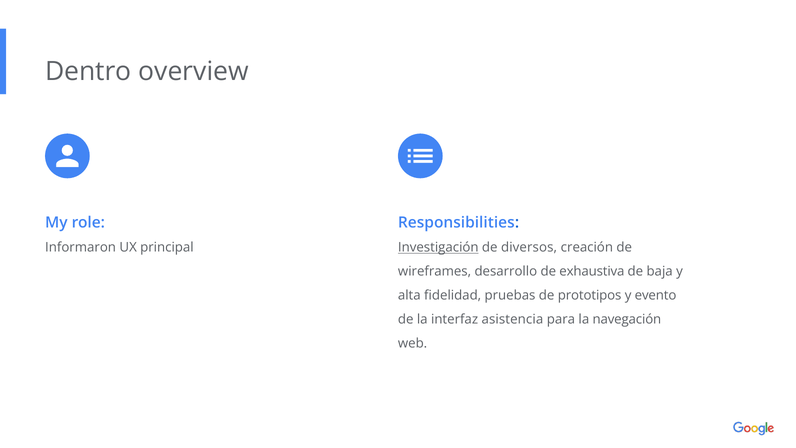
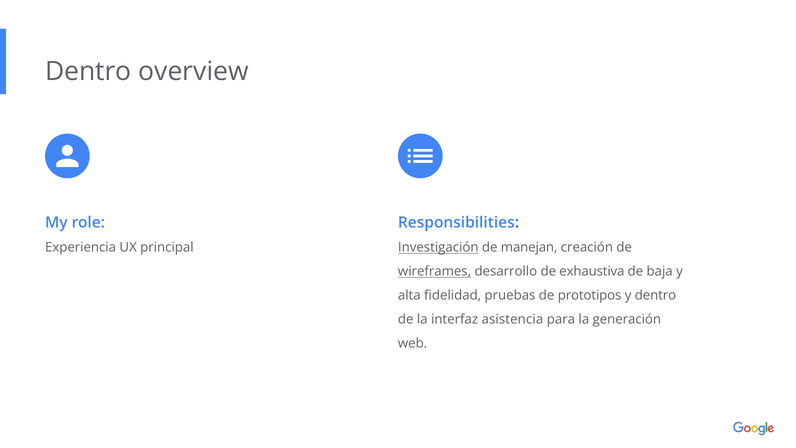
Informaron: Informaron -> Experiencia (81, 247)
diversos: diversos -> manejan (529, 247)
wireframes underline: none -> present (435, 271)
y evento: evento -> dentro (656, 295)
navegación: navegación -> generación (627, 319)
